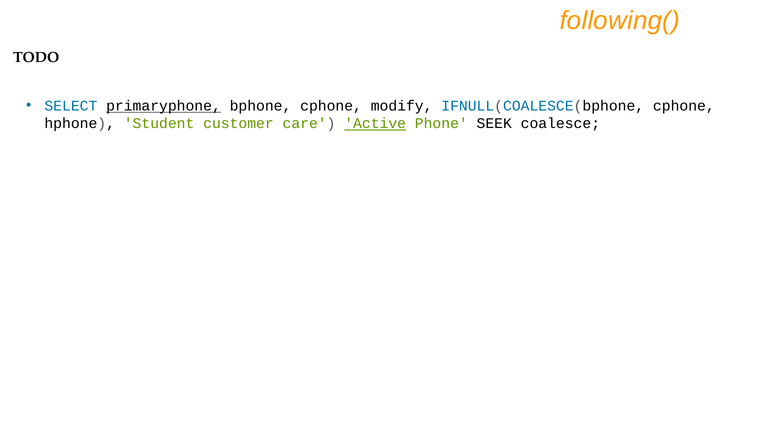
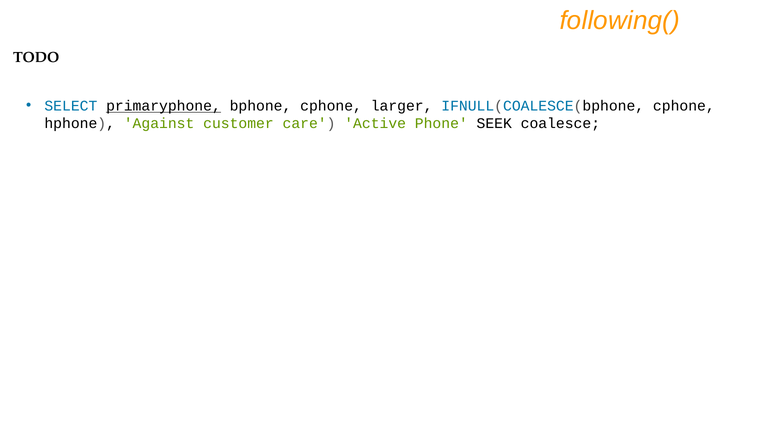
modify: modify -> larger (402, 106)
Student: Student -> Against (159, 124)
Active underline: present -> none (375, 124)
